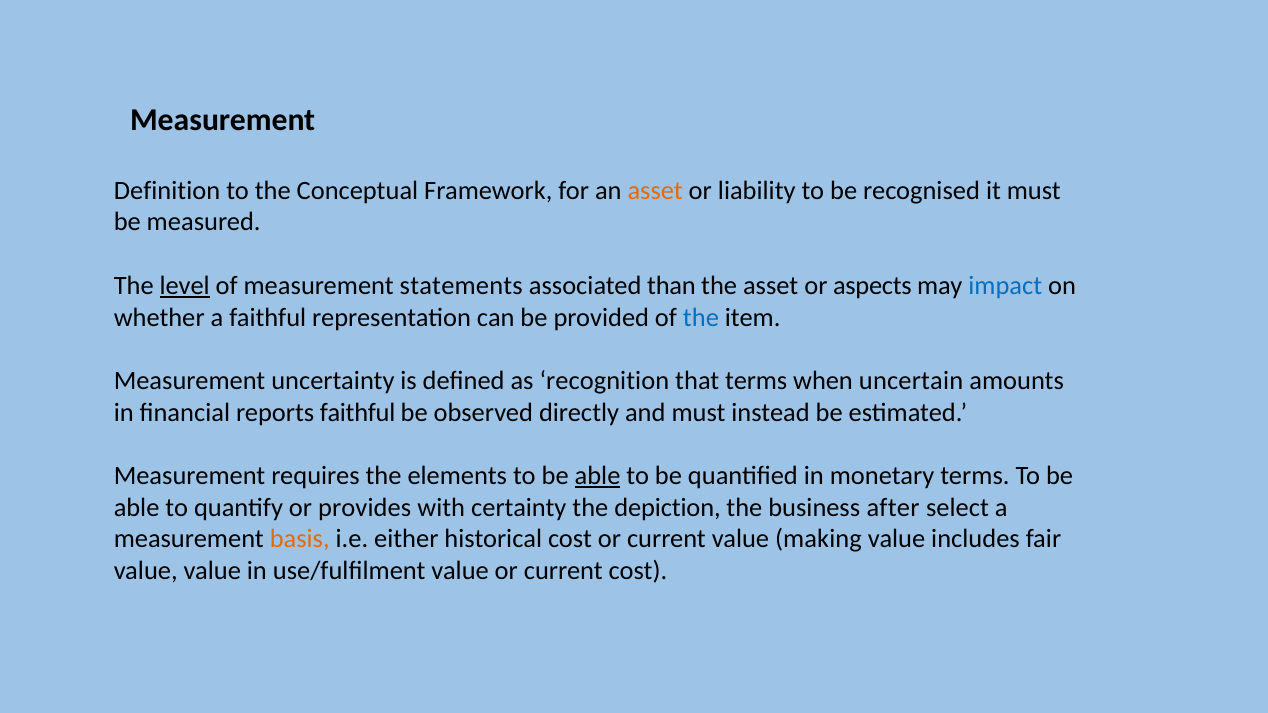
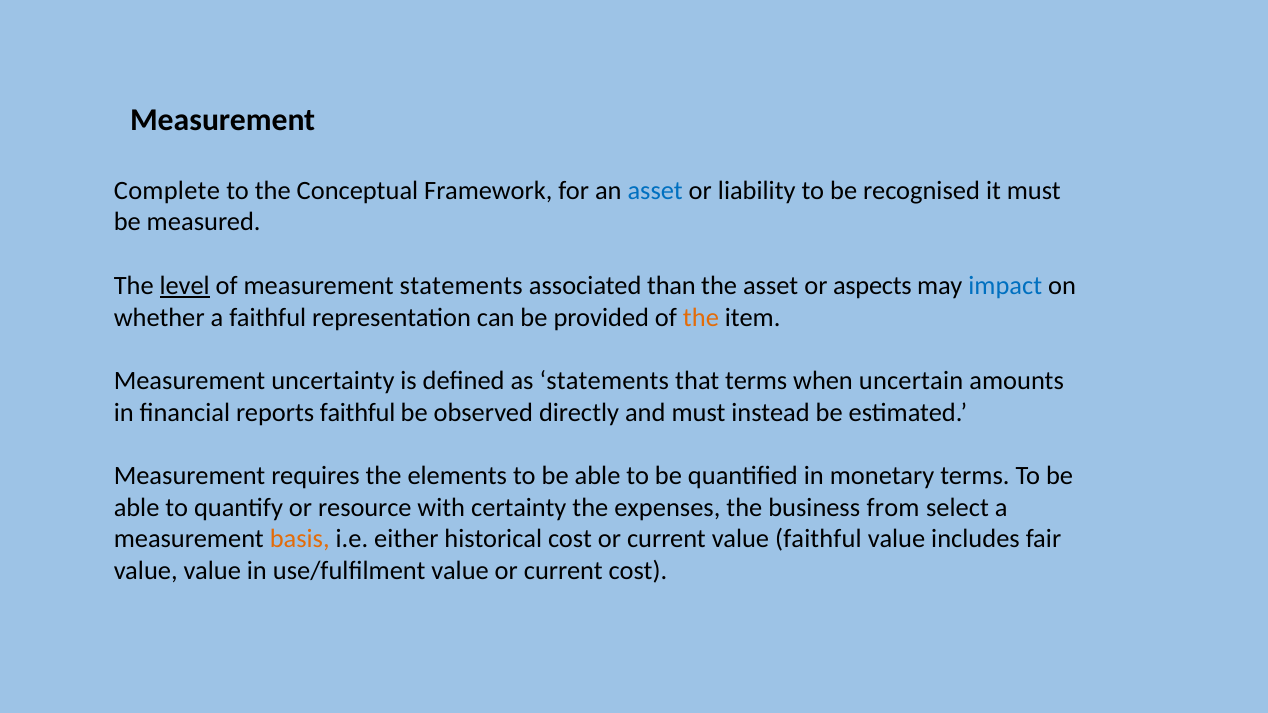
Definition: Definition -> Complete (167, 191)
asset colour: orange -> blue (655, 191)
the colour: blue -> orange (701, 317)
as recognition: recognition -> statements (604, 381)
able underline: present -> none (597, 476)
provides: provides -> resource (365, 508)
depiction: depiction -> expenses (667, 508)
after: after -> from (893, 508)
value making: making -> faithful (818, 539)
